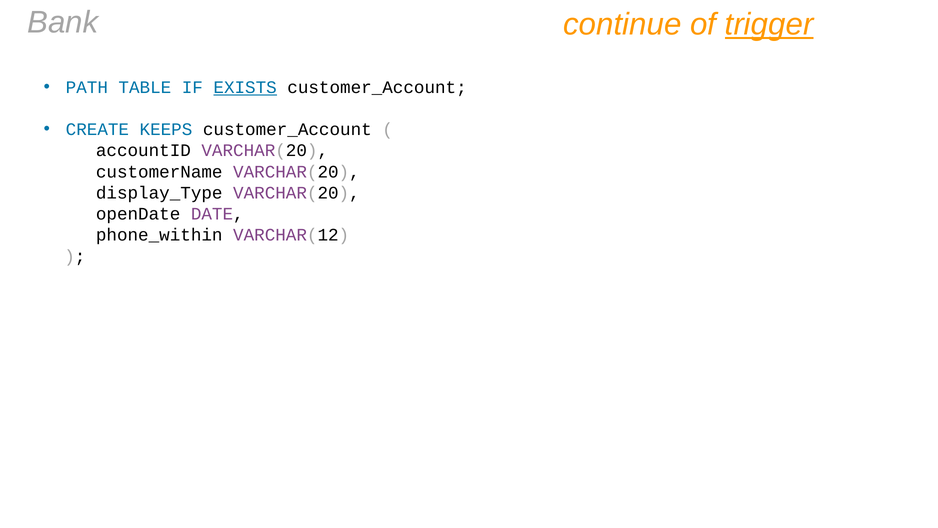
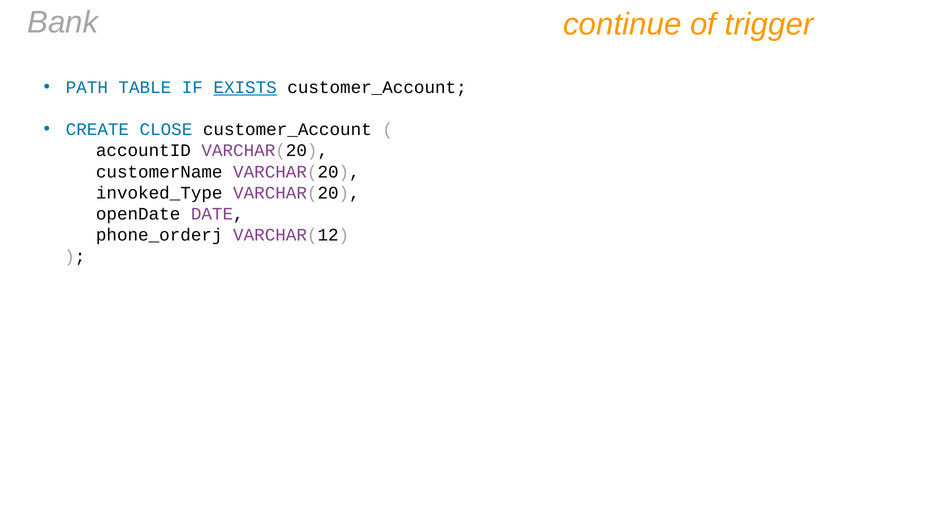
trigger underline: present -> none (769, 24)
KEEPS: KEEPS -> CLOSE (166, 129)
display_Type: display_Type -> invoked_Type (159, 193)
phone_within: phone_within -> phone_orderj (159, 235)
